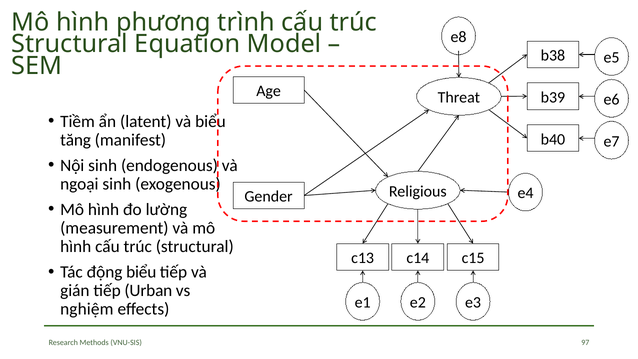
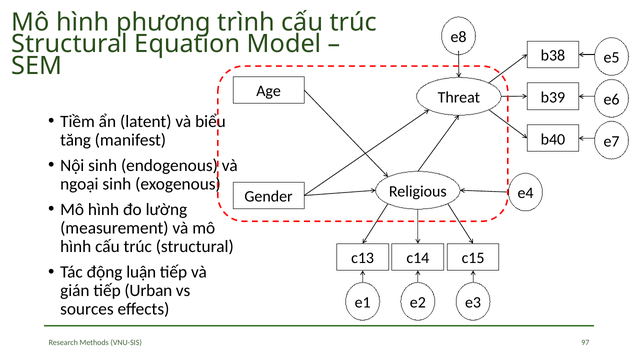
động biểu: biểu -> luận (141, 272)
nghiệm: nghiệm -> sources (87, 309)
